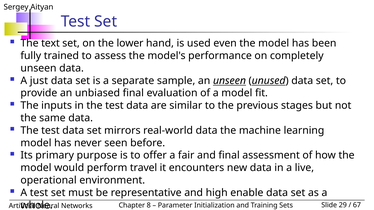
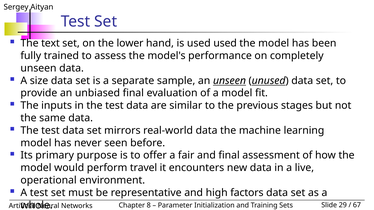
used even: even -> used (225, 43)
just: just -> size (39, 81)
enable: enable -> factors (247, 193)
